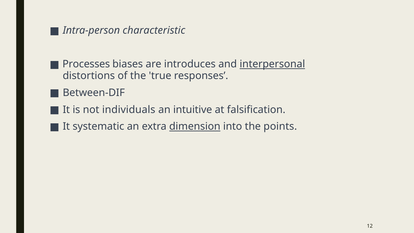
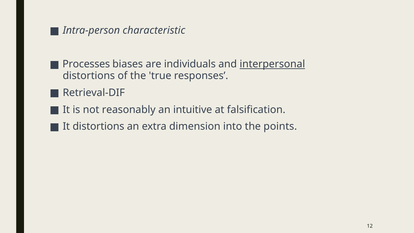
introduces: introduces -> individuals (190, 64)
Between-DIF: Between-DIF -> Retrieval-DIF (94, 93)
individuals: individuals -> reasonably (129, 110)
It systematic: systematic -> distortions (98, 126)
dimension underline: present -> none (195, 126)
